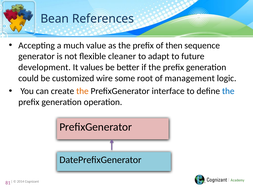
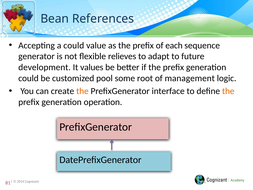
a much: much -> could (74, 45)
then: then -> each (174, 45)
cleaner: cleaner -> relieves (122, 56)
wire: wire -> pool (104, 78)
the colour: blue -> orange (228, 91)
